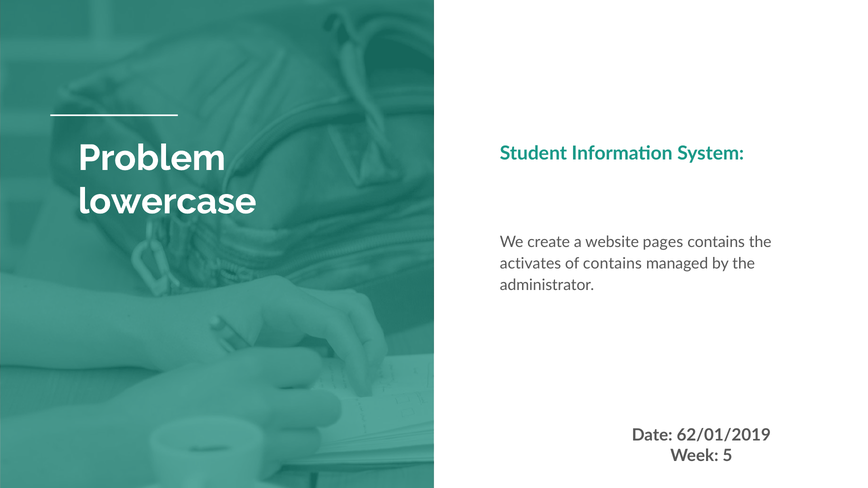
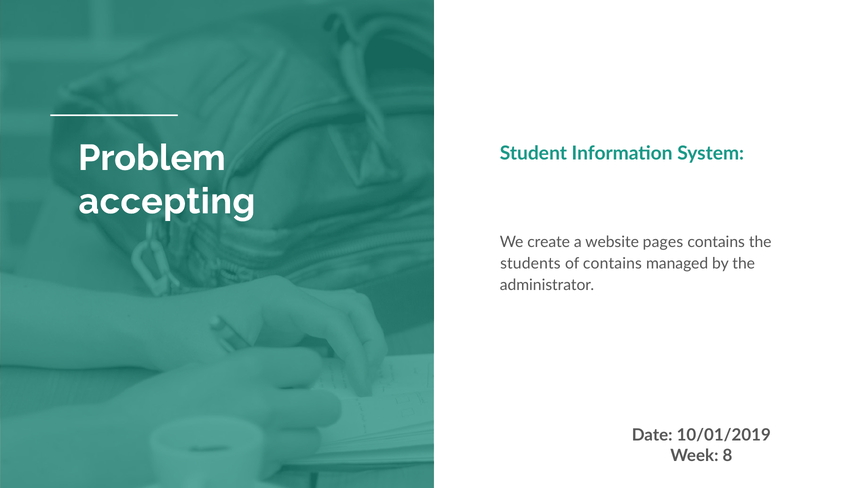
lowercase: lowercase -> accepting (167, 201)
activates: activates -> students (530, 264)
62/01/2019: 62/01/2019 -> 10/01/2019 (724, 436)
5: 5 -> 8 (727, 456)
